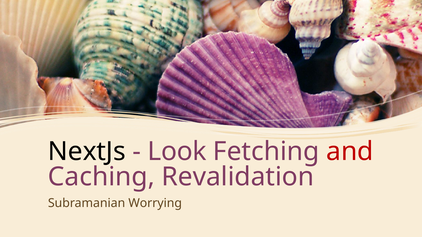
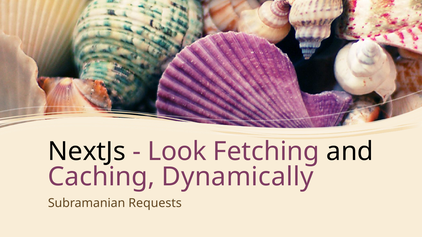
and colour: red -> black (350, 152)
Revalidation: Revalidation -> Dynamically (238, 177)
Worrying: Worrying -> Requests (155, 203)
